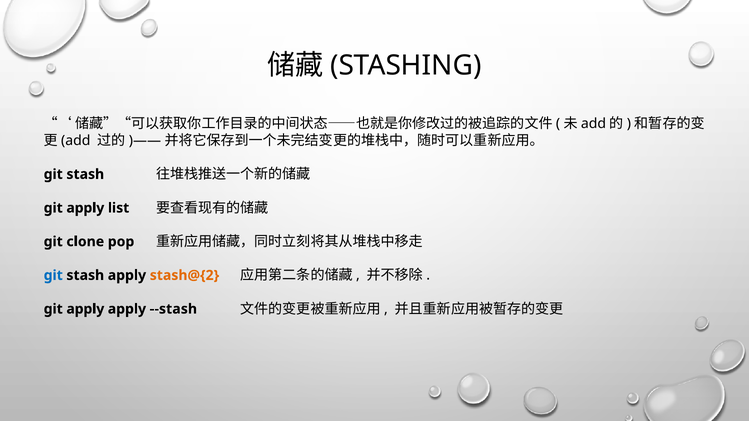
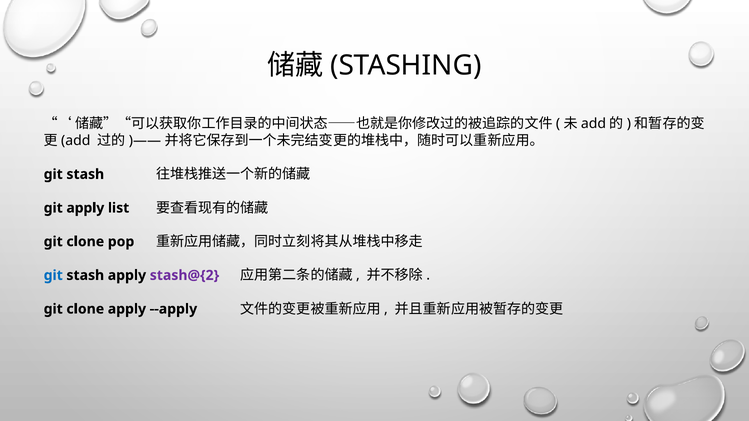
stash@{2 colour: orange -> purple (184, 275)
apply: apply -> clone (85, 309)
--stash: --stash -> --apply (173, 309)
